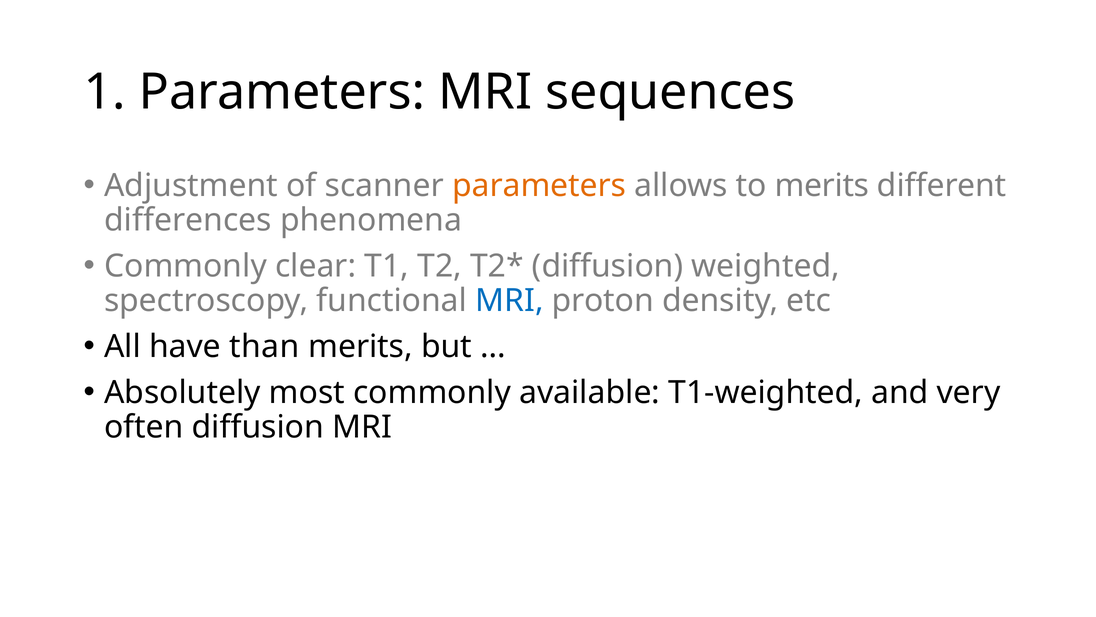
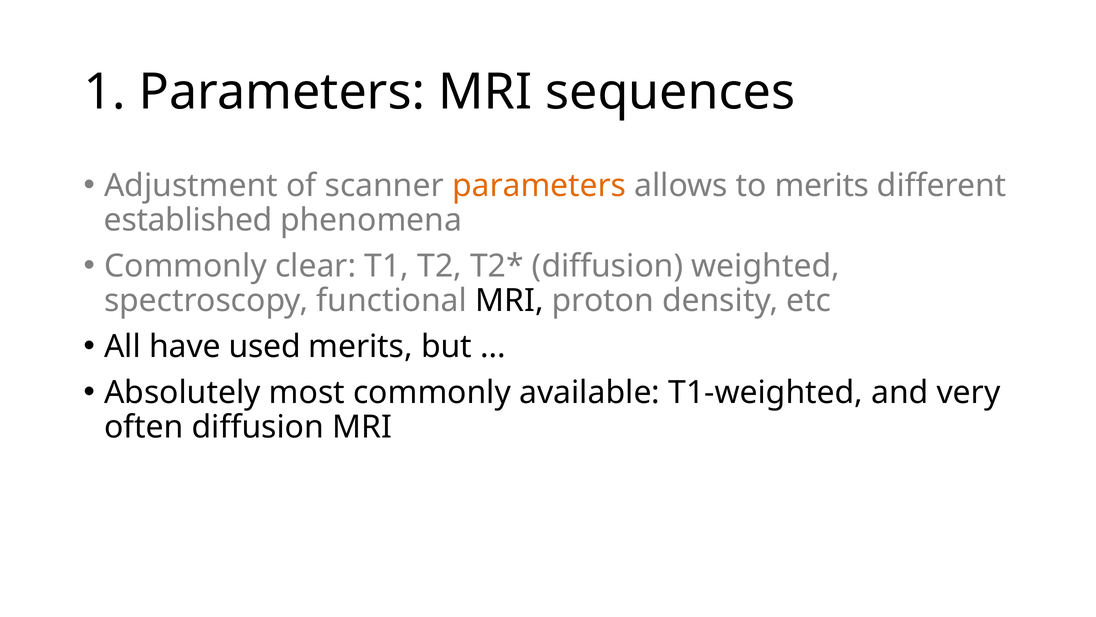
differences: differences -> established (188, 220)
MRI colour: blue -> black (509, 300)
than: than -> used (265, 346)
